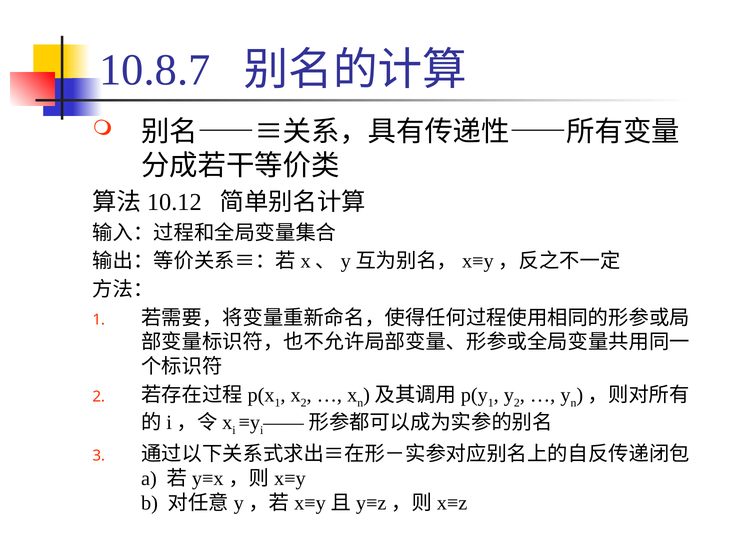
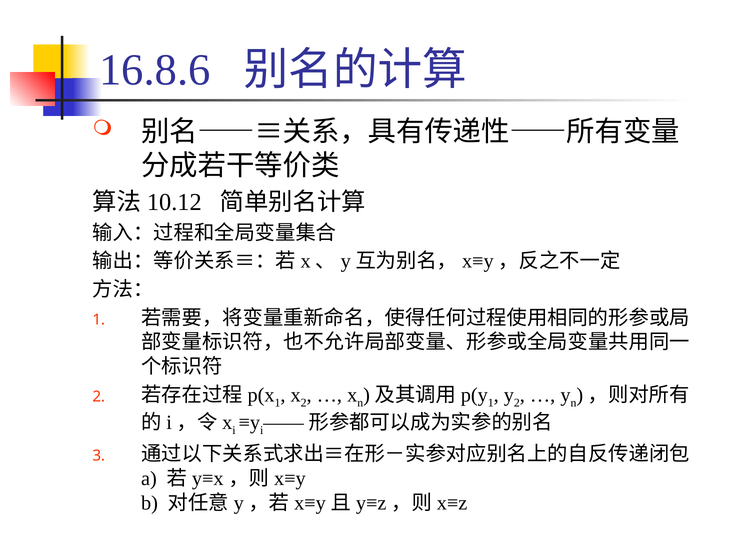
10.8.7: 10.8.7 -> 16.8.6 (155, 70)
